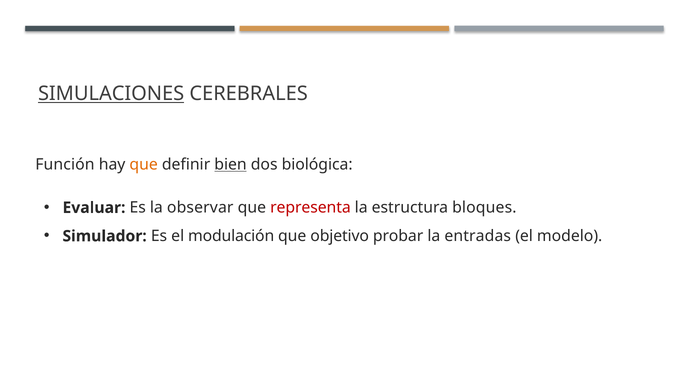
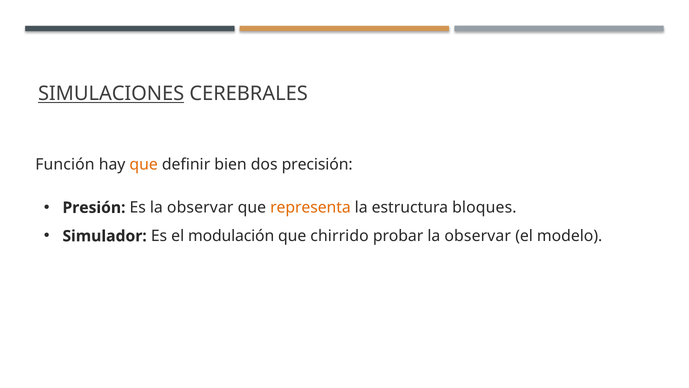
bien underline: present -> none (231, 164)
biológica: biológica -> precisión (317, 164)
Evaluar: Evaluar -> Presión (94, 207)
representa colour: red -> orange (310, 207)
objetivo: objetivo -> chirrido (340, 236)
probar la entradas: entradas -> observar (478, 236)
